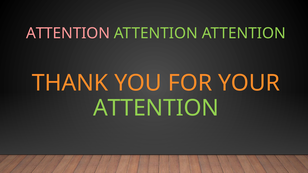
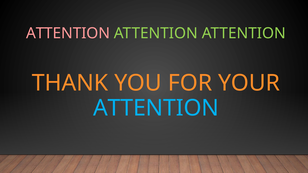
ATTENTION colour: light green -> light blue (156, 108)
